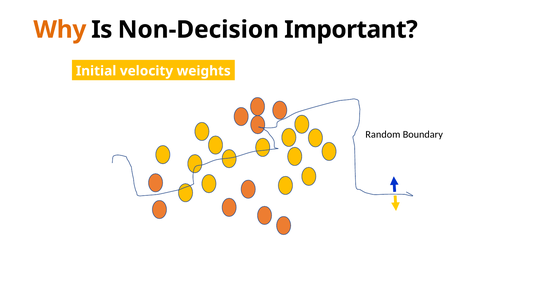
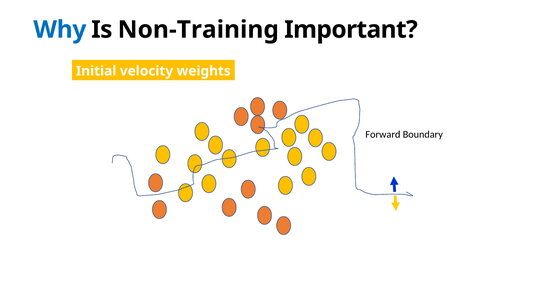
Why colour: orange -> blue (60, 30)
Non-Decision: Non-Decision -> Non-Training (198, 30)
Random: Random -> Forward (383, 135)
